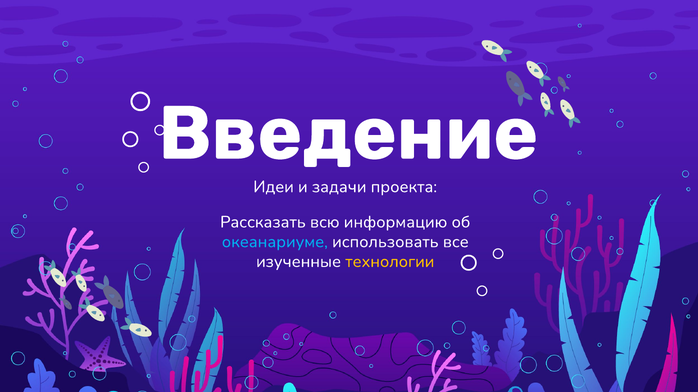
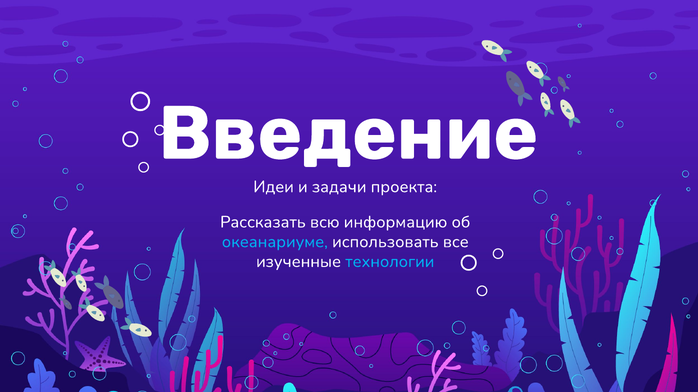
технологии colour: yellow -> light blue (390, 262)
